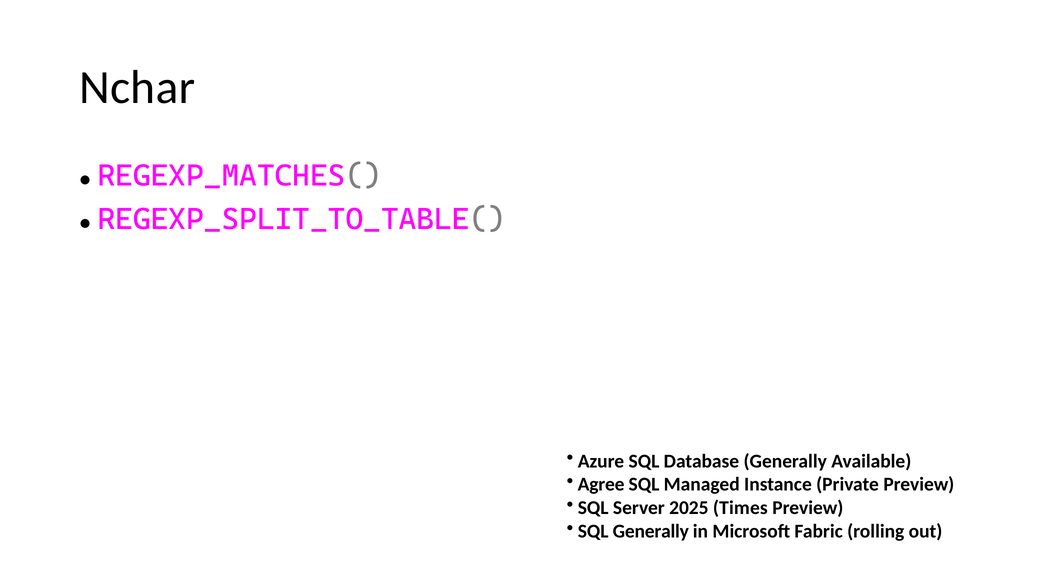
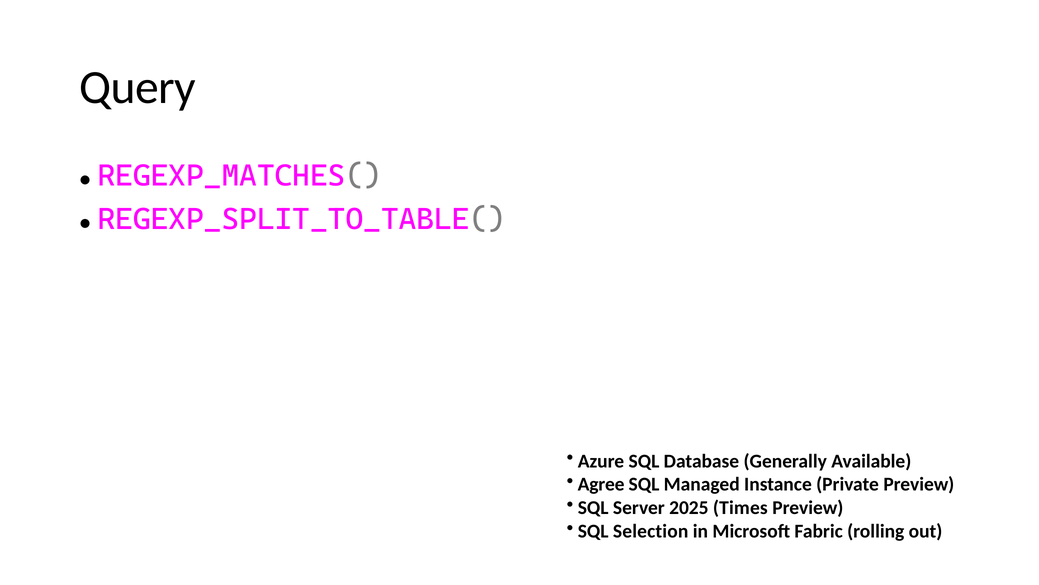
Nchar: Nchar -> Query (137, 87)
SQL Generally: Generally -> Selection (651, 531)
